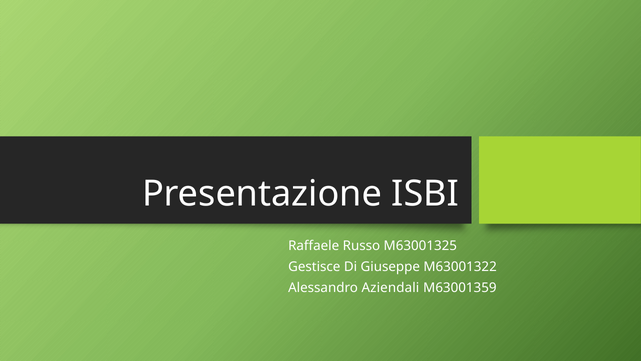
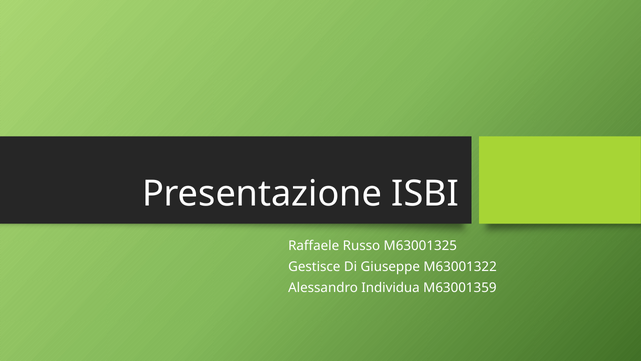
Aziendali: Aziendali -> Individua (391, 288)
